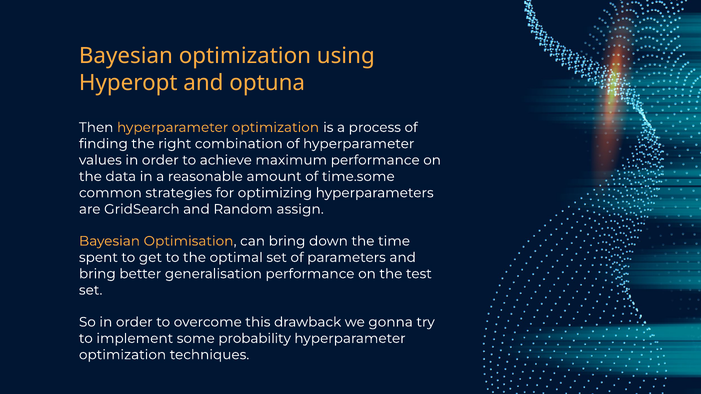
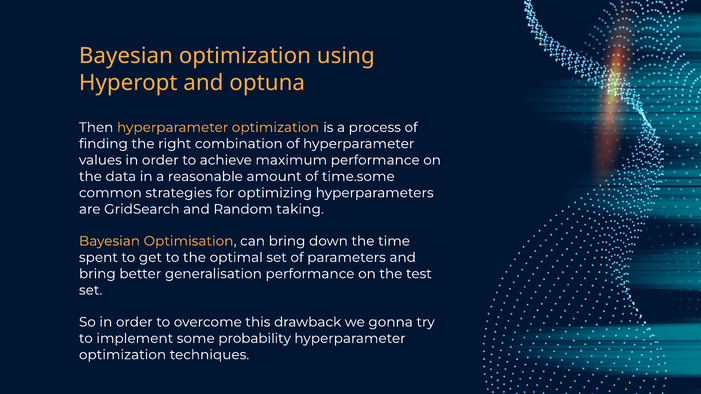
assign: assign -> taking (300, 209)
